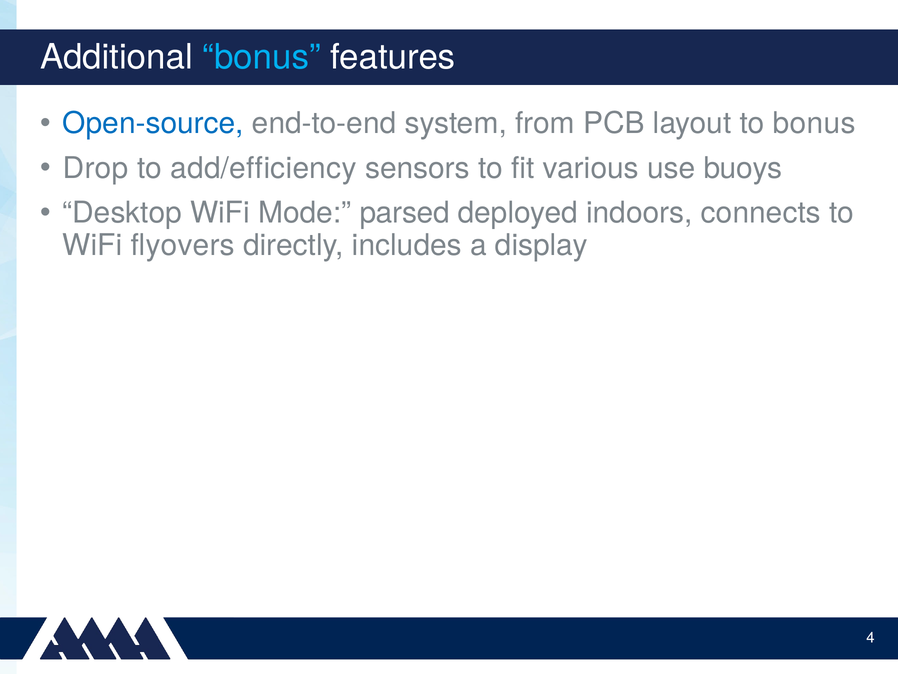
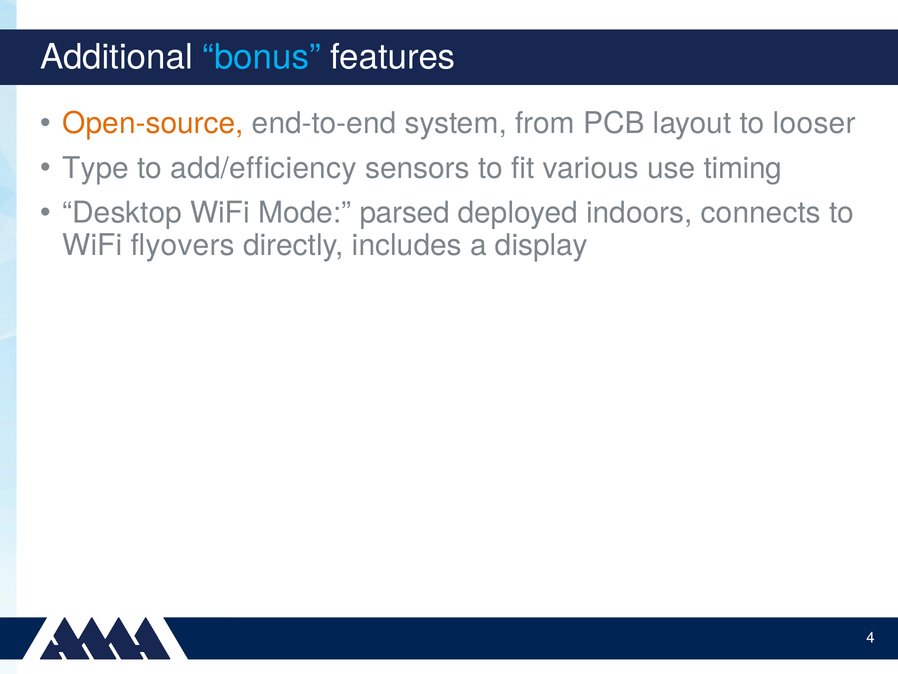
Open-source colour: blue -> orange (153, 123)
to bonus: bonus -> looser (814, 123)
Drop: Drop -> Type (96, 168)
buoys: buoys -> timing (743, 168)
